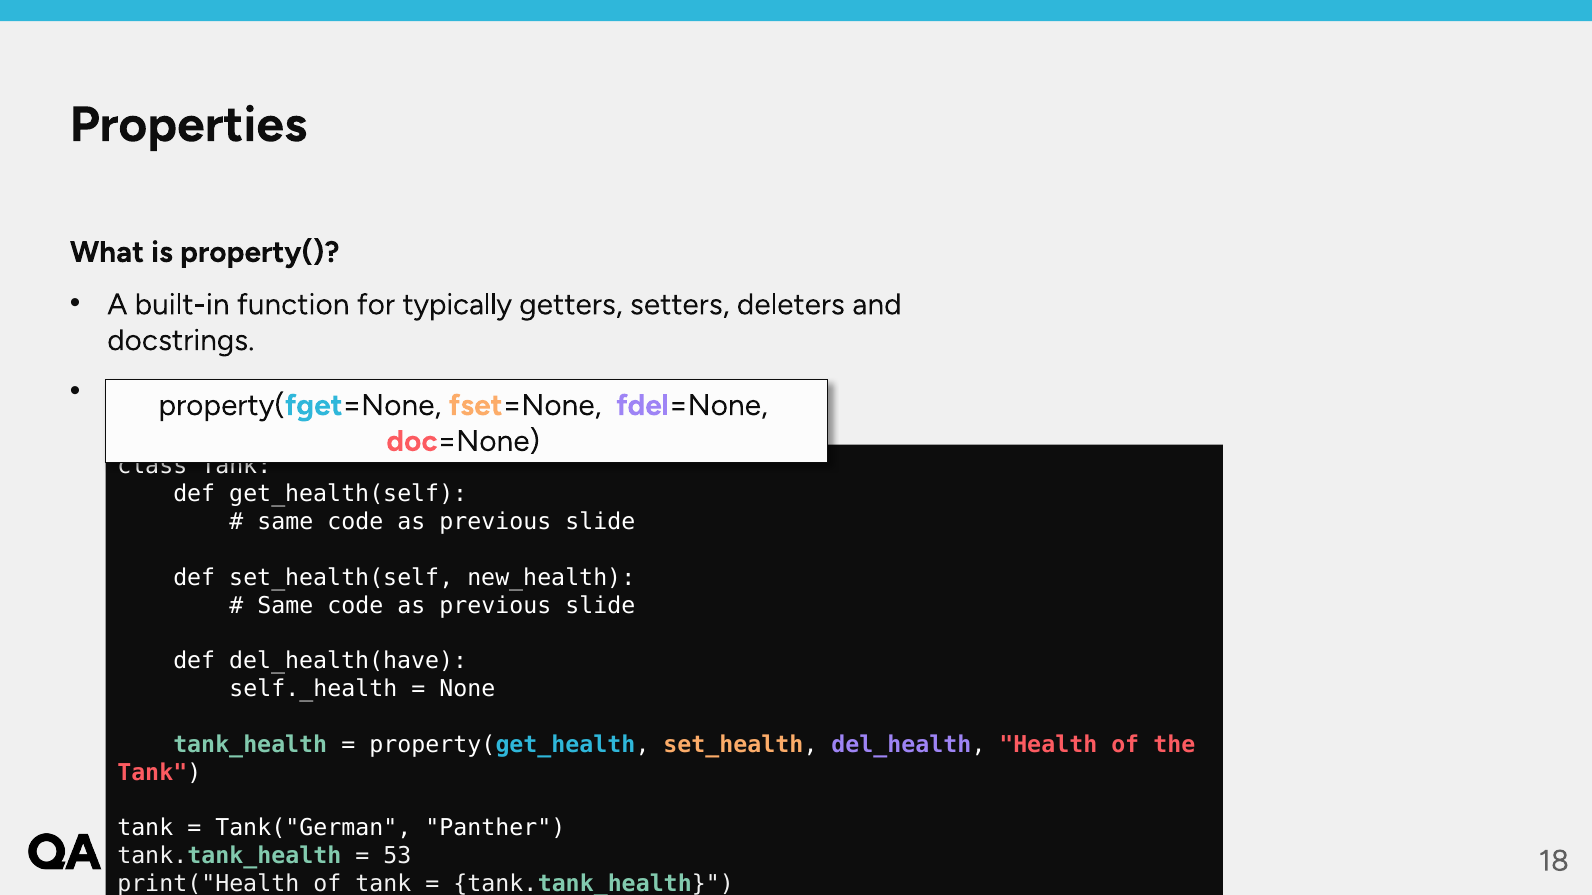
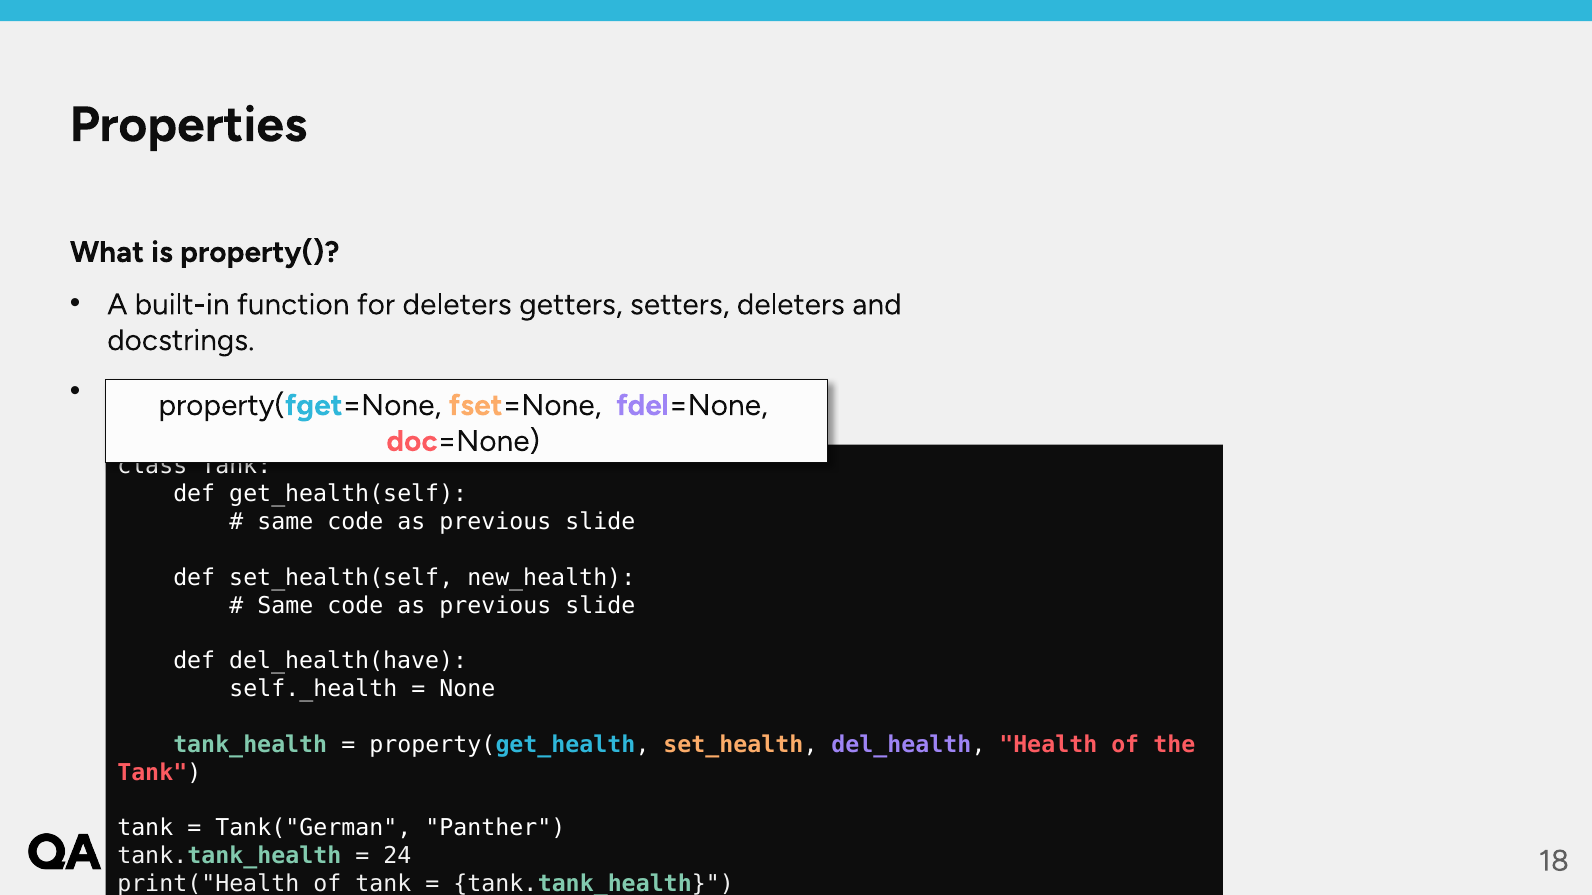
for typically: typically -> deleters (457, 305)
53: 53 -> 24 (397, 857)
